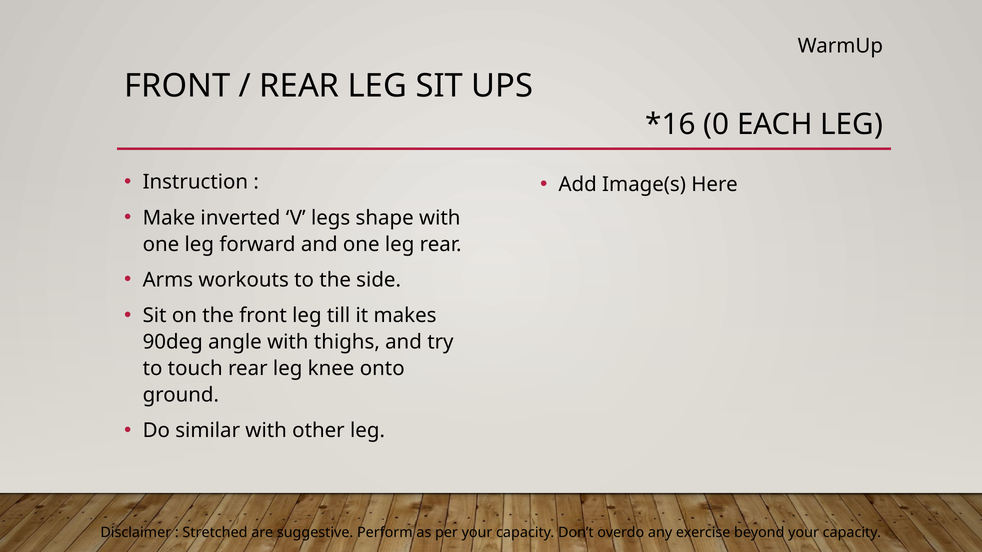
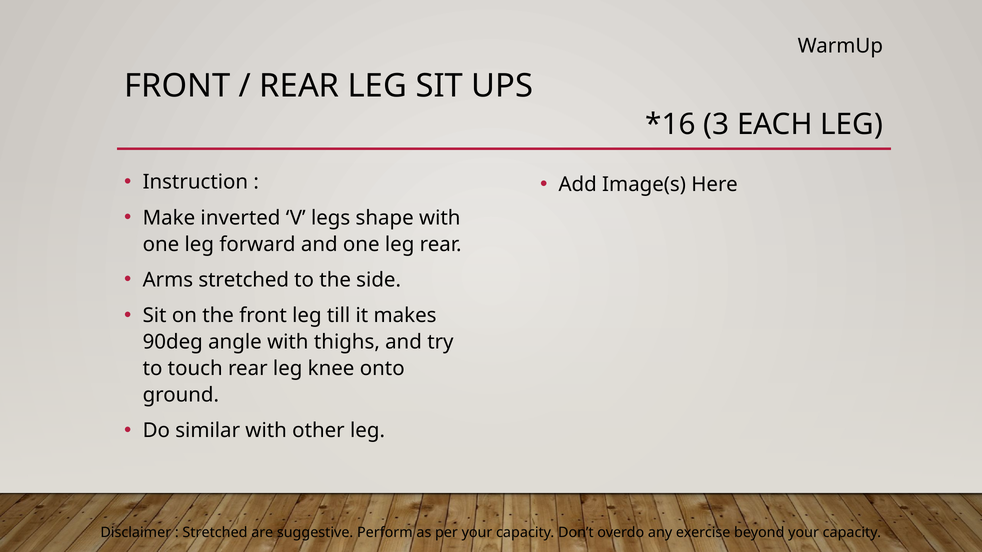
0: 0 -> 3 (716, 124)
Arms workouts: workouts -> stretched (244, 280)
